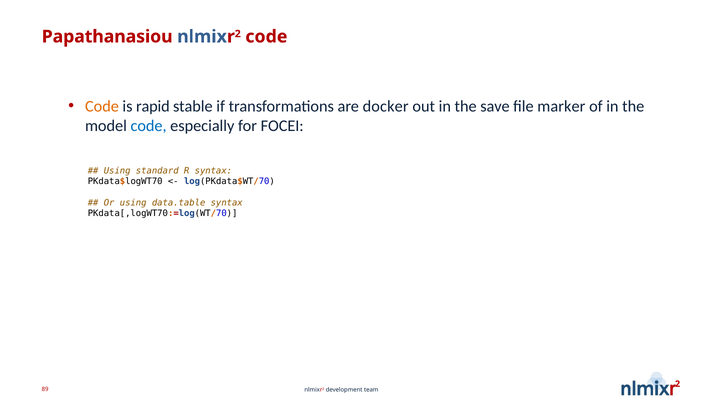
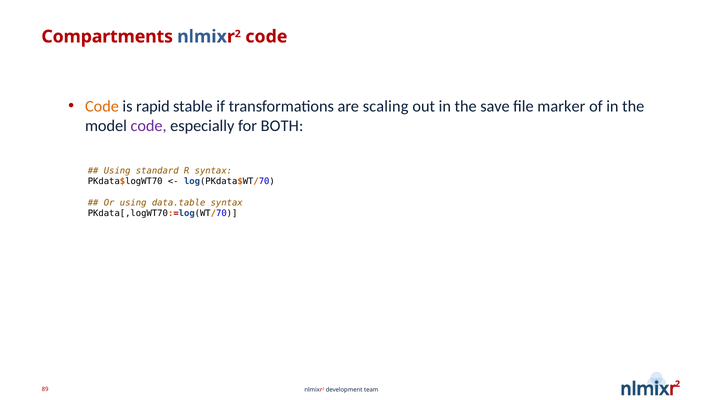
Papathanasiou: Papathanasiou -> Compartments (107, 37)
docker: docker -> scaling (386, 106)
code colour: blue -> purple (149, 126)
FOCEI: FOCEI -> BOTH (282, 126)
